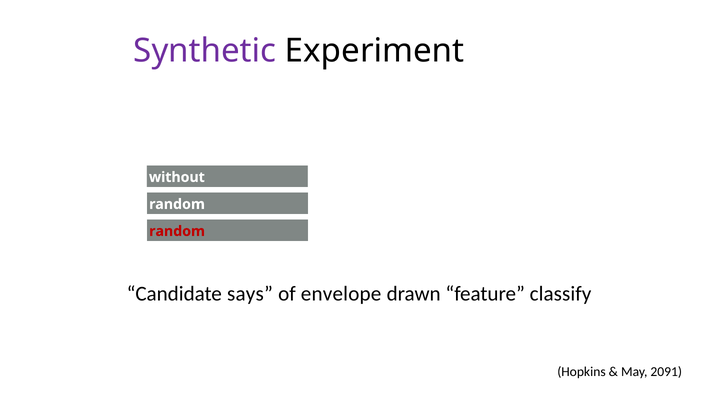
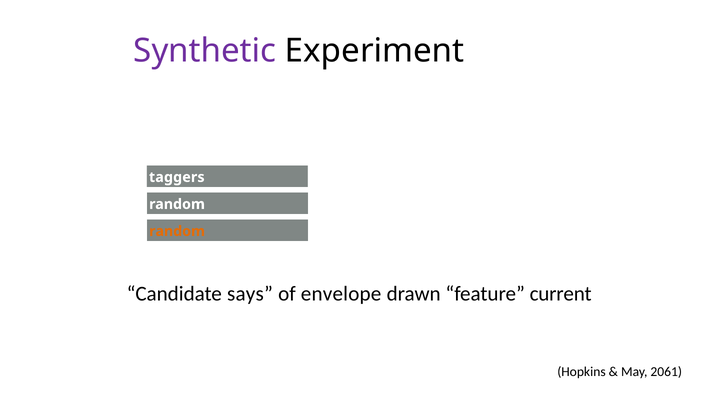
without: without -> taggers (177, 177)
random colour: red -> orange (177, 231)
classify: classify -> current (561, 294)
2091: 2091 -> 2061 (666, 372)
